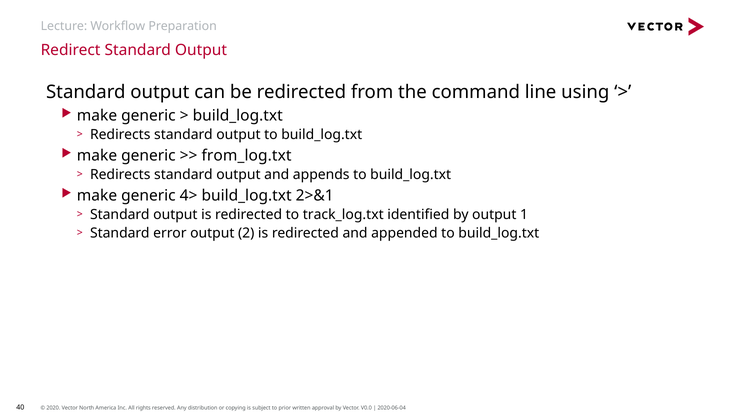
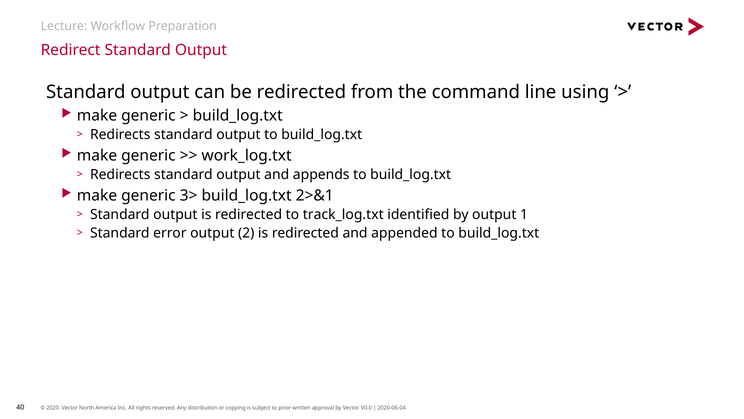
from_log.txt: from_log.txt -> work_log.txt (247, 155)
4>: 4> -> 3> (189, 195)
